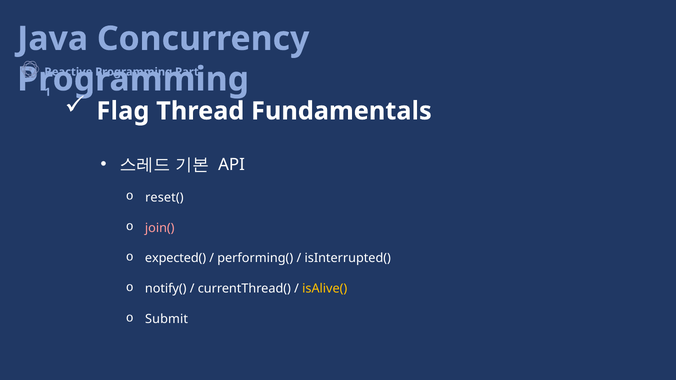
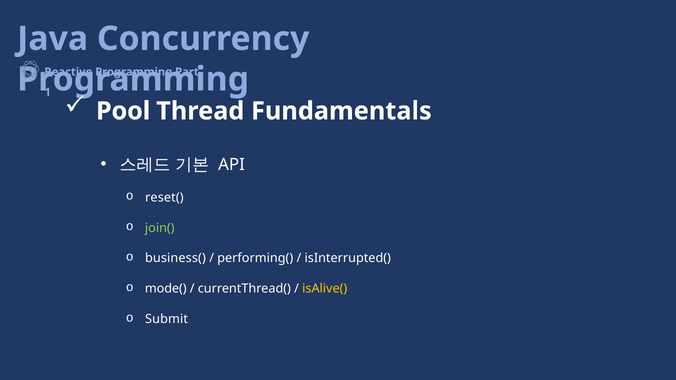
Flag: Flag -> Pool (123, 111)
join( colour: pink -> light green (160, 228)
expected(: expected( -> business( (175, 258)
notify(: notify( -> mode( (166, 289)
